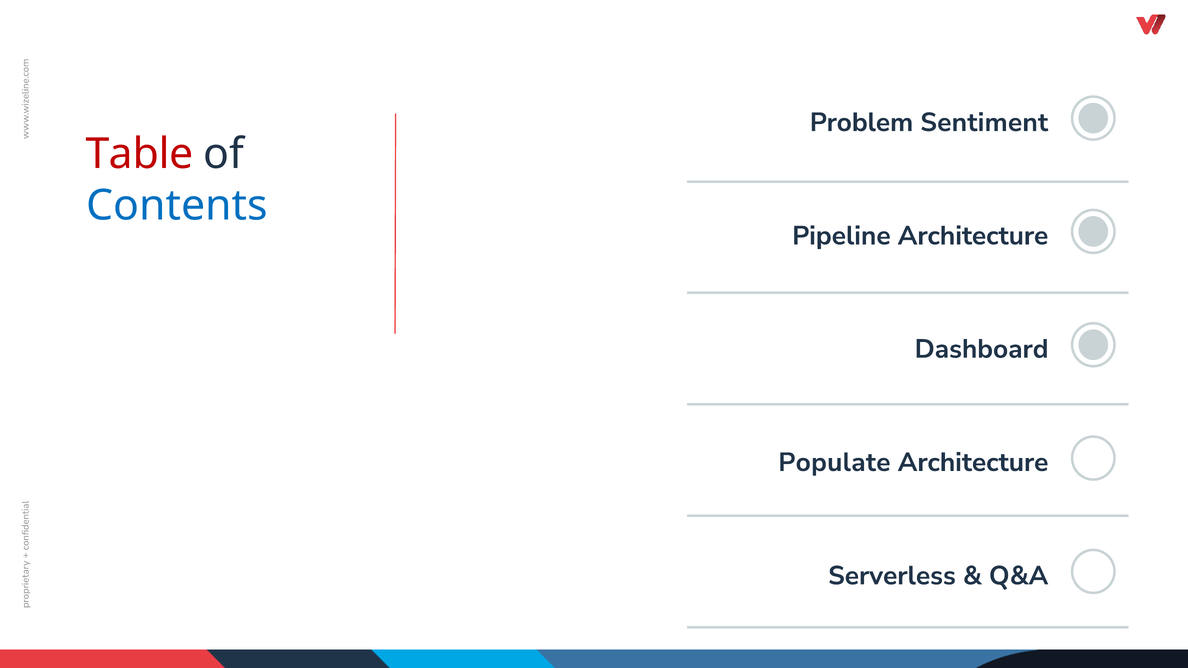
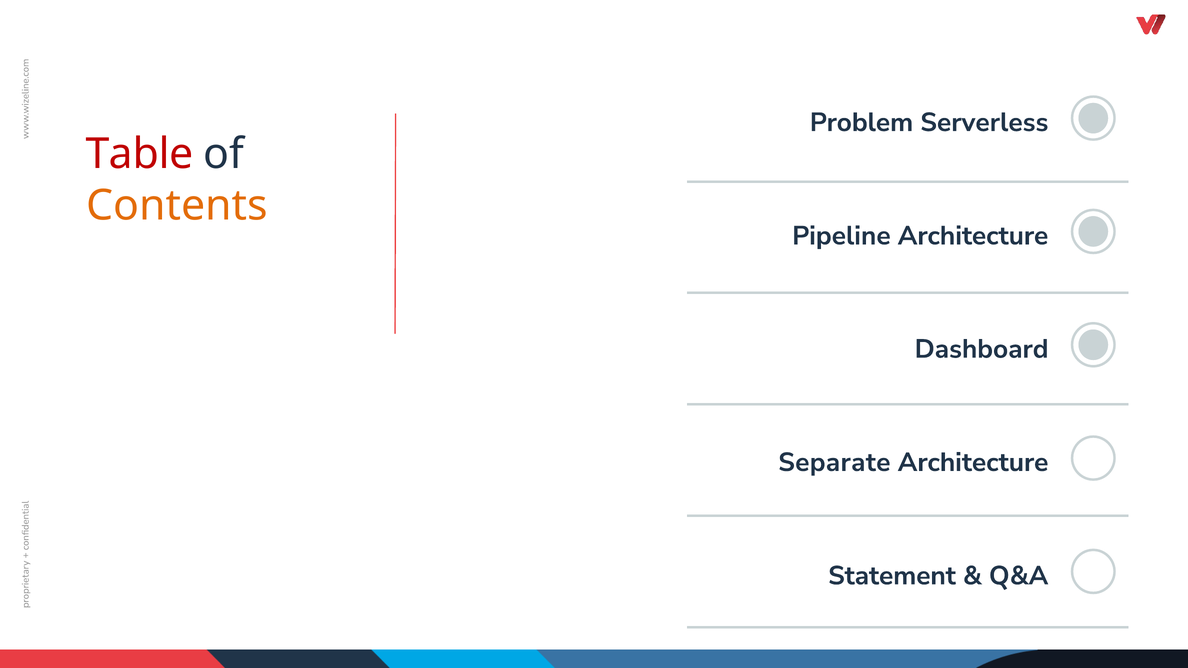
Sentiment: Sentiment -> Serverless (984, 122)
Contents colour: blue -> orange (177, 206)
Populate: Populate -> Separate (834, 462)
Serverless: Serverless -> Statement (892, 576)
